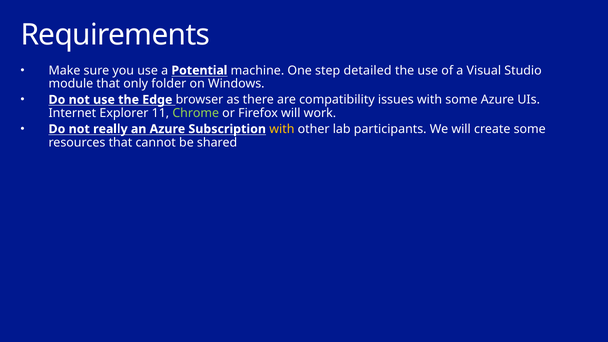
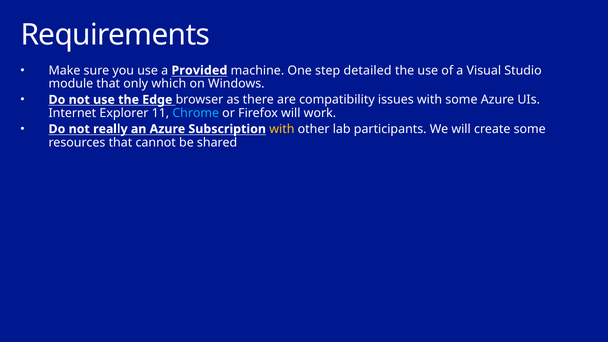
Potential: Potential -> Provided (199, 70)
folder: folder -> which (169, 84)
Chrome colour: light green -> light blue (196, 113)
